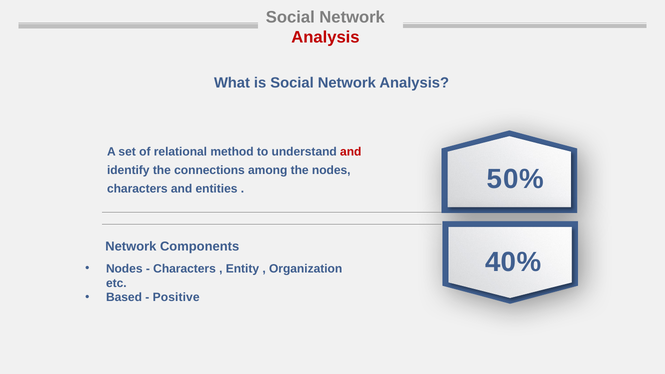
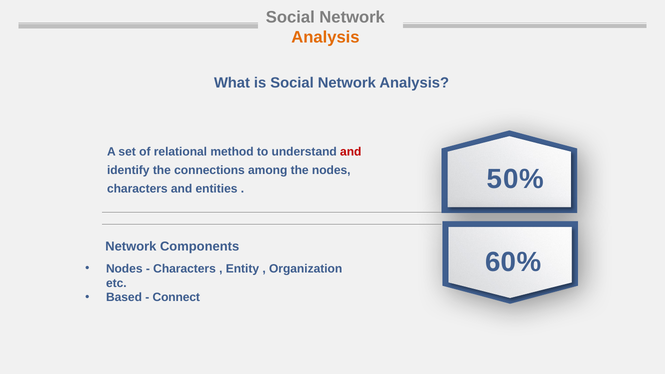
Analysis colour: red -> orange (325, 37)
40%: 40% -> 60% (513, 262)
Positive: Positive -> Connect (176, 298)
